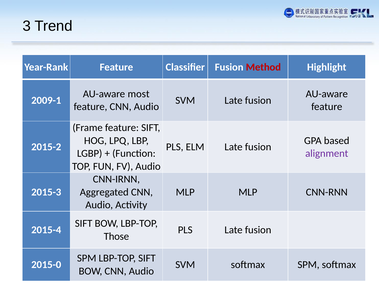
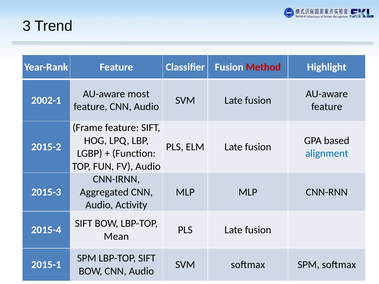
2009-1: 2009-1 -> 2002-1 (46, 100)
alignment colour: purple -> blue (327, 154)
Those: Those -> Mean (116, 237)
2015-0: 2015-0 -> 2015-1 (46, 265)
